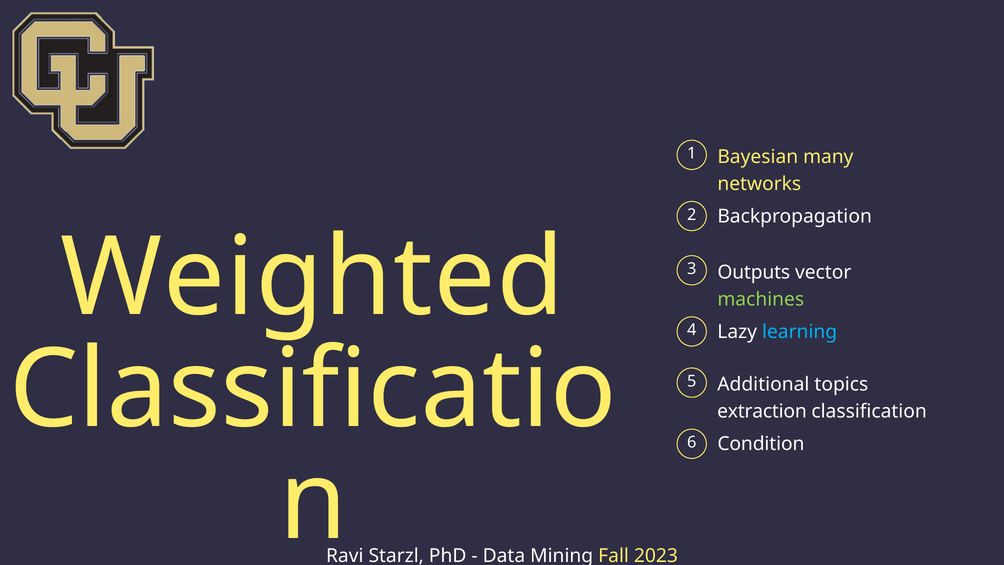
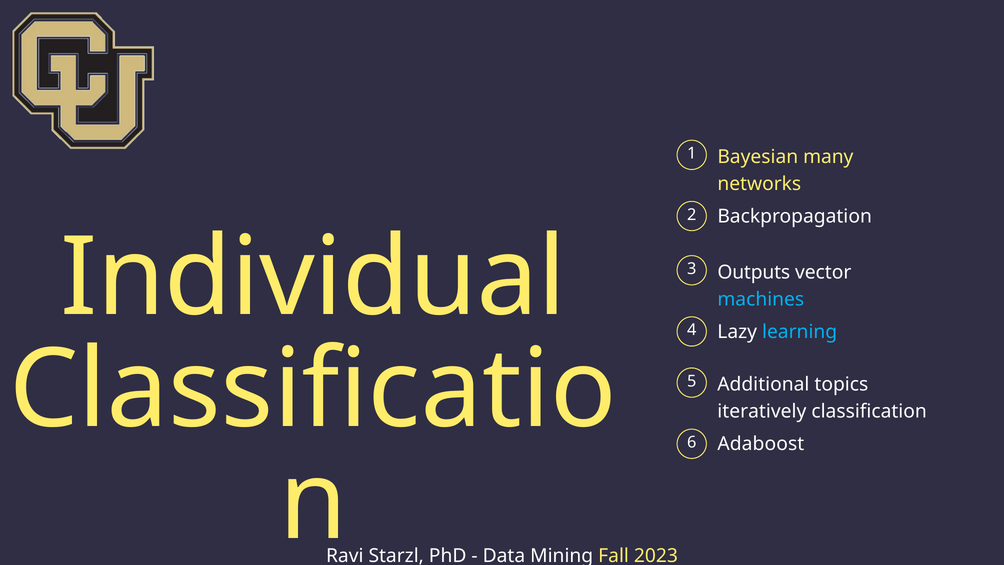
Weighted: Weighted -> Individual (313, 278)
machines colour: light green -> light blue (761, 299)
extraction: extraction -> iteratively (762, 411)
Condition: Condition -> Adaboost (761, 444)
